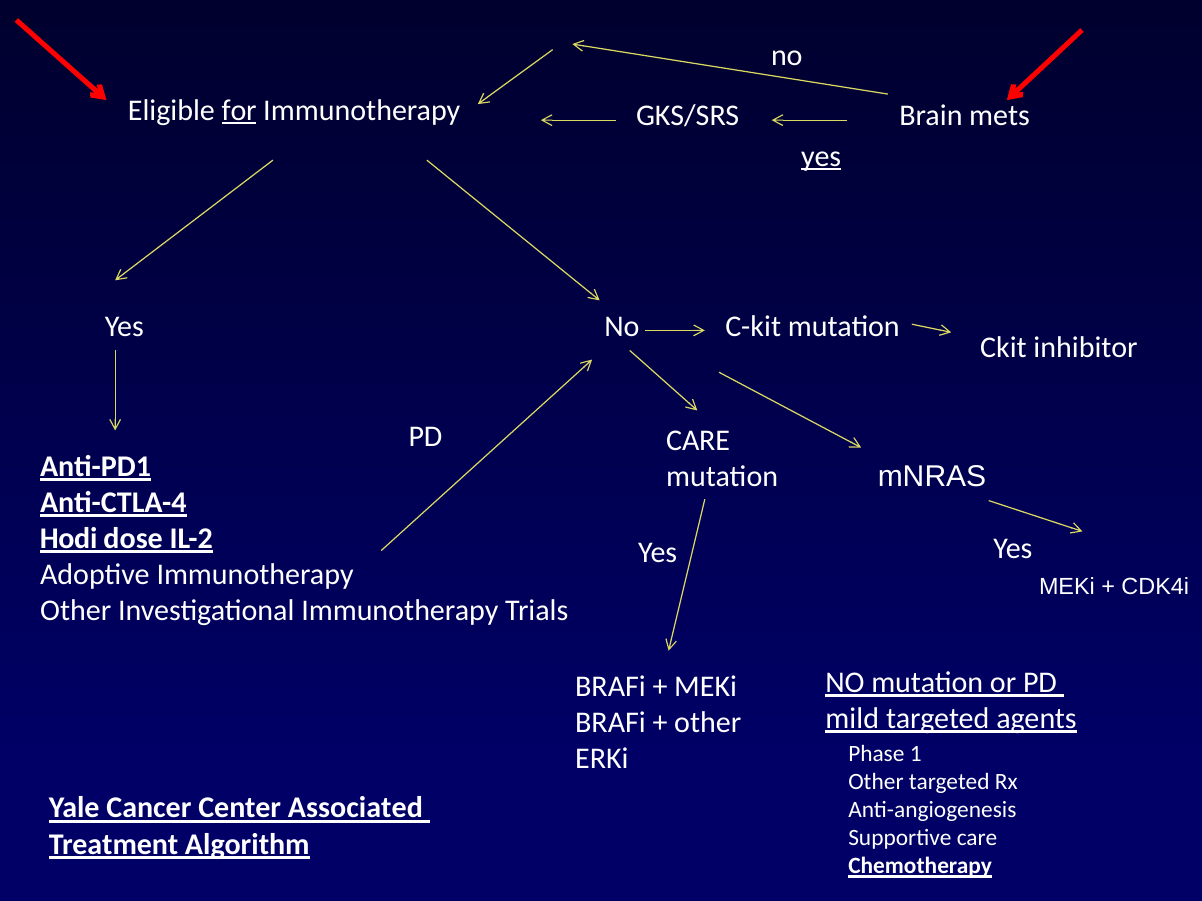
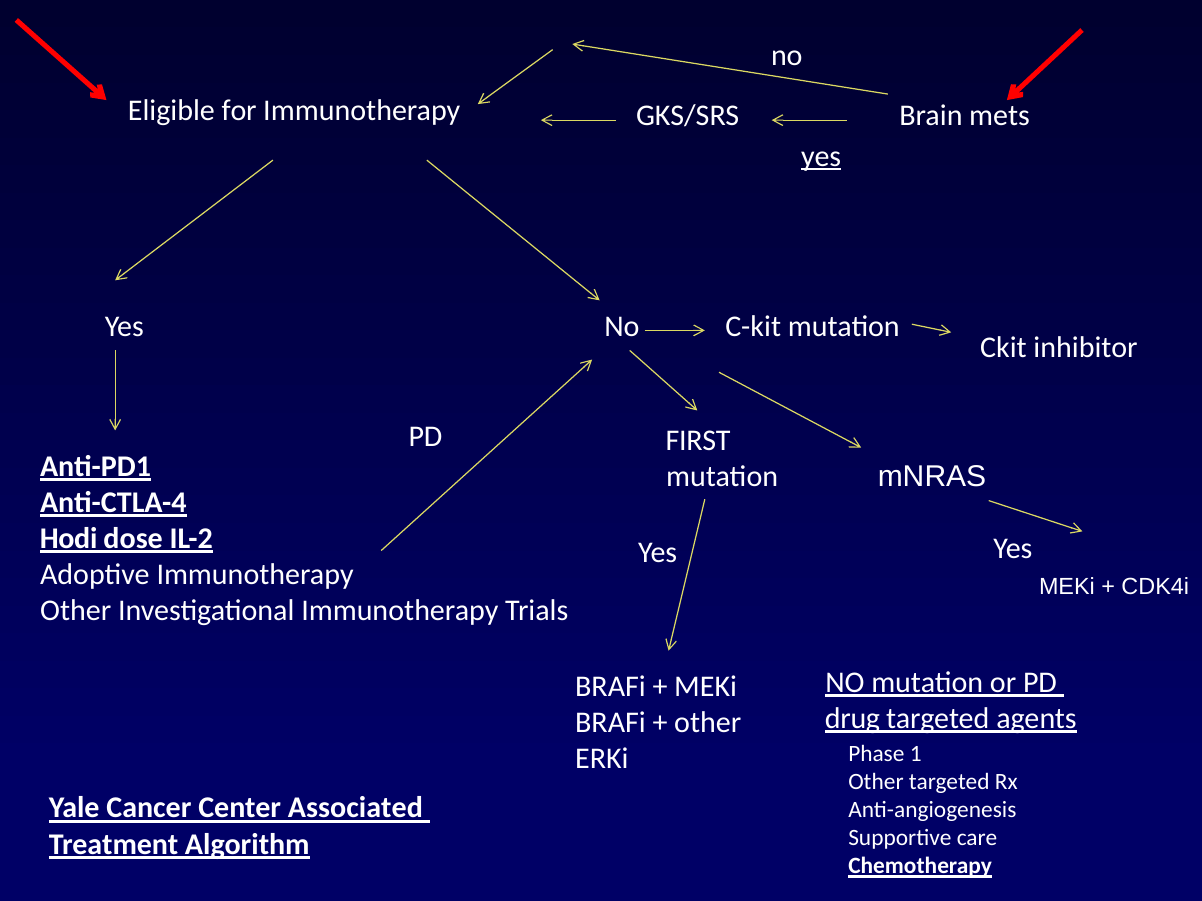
for underline: present -> none (239, 111)
CARE: CARE -> FIRST (698, 441)
mild: mild -> drug (852, 719)
